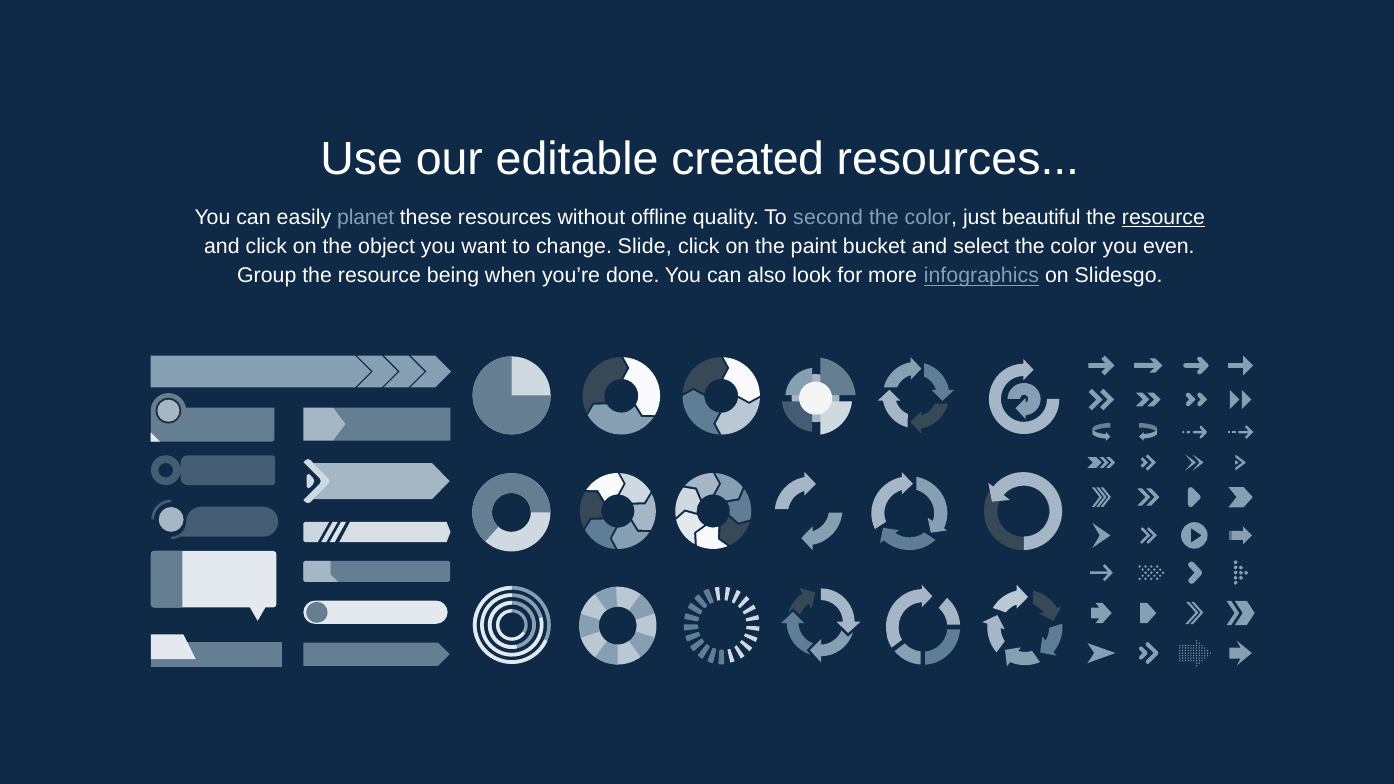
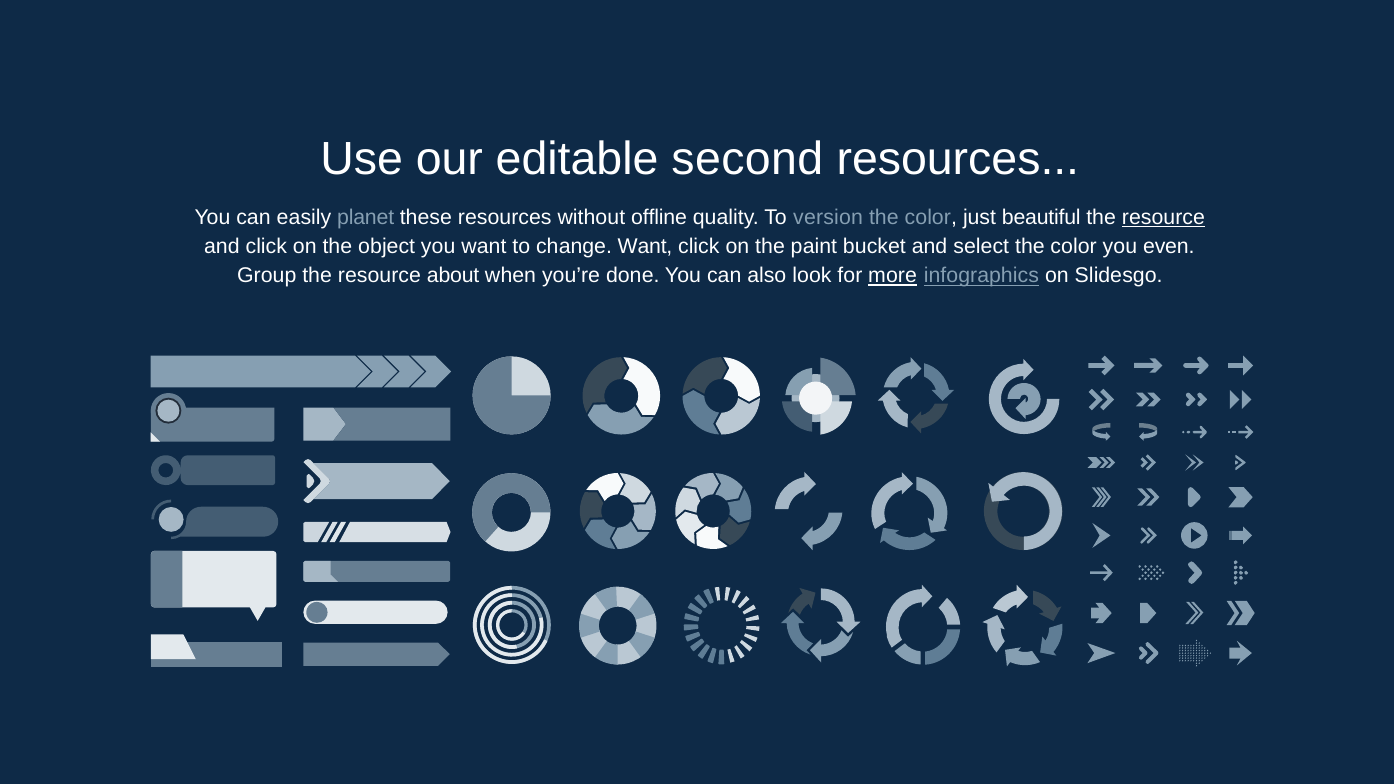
created: created -> second (747, 159)
second: second -> version (828, 217)
change Slide: Slide -> Want (645, 246)
being: being -> about (453, 276)
more underline: none -> present (893, 276)
